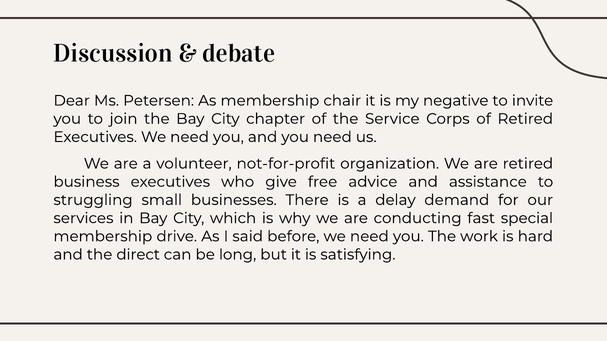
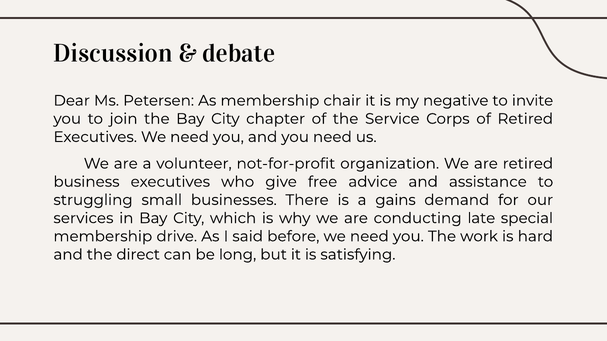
delay: delay -> gains (396, 200)
fast: fast -> late (481, 218)
